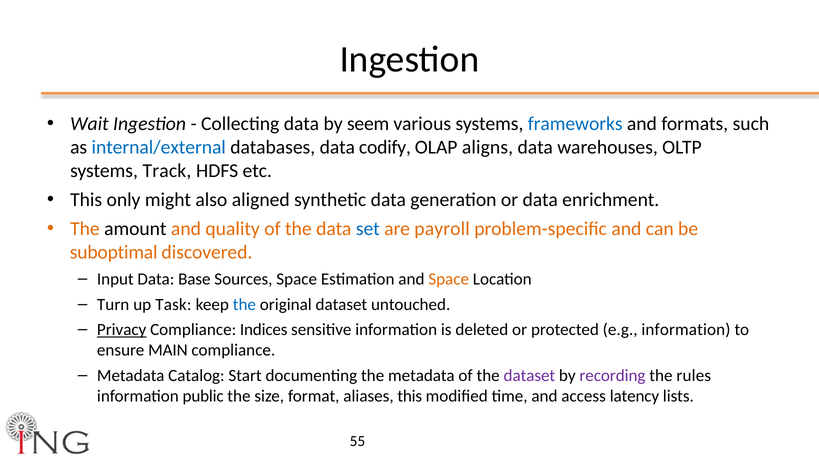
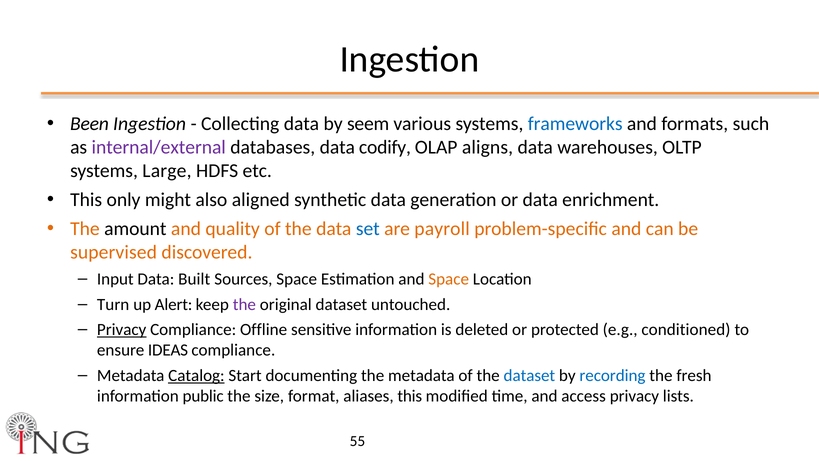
Wait: Wait -> Been (89, 124)
internal/external colour: blue -> purple (159, 147)
Track: Track -> Large (167, 171)
suboptimal: suboptimal -> supervised (114, 252)
Base: Base -> Built (194, 279)
Task: Task -> Alert (174, 304)
the colour: blue -> purple (244, 304)
Indices: Indices -> Offline (264, 329)
e.g information: information -> conditioned (686, 329)
MAIN: MAIN -> IDEAS (168, 350)
Catalog underline: none -> present (196, 375)
dataset colour: purple -> blue (529, 375)
recording colour: purple -> blue (612, 375)
rules: rules -> fresh (694, 375)
access latency: latency -> privacy (634, 396)
